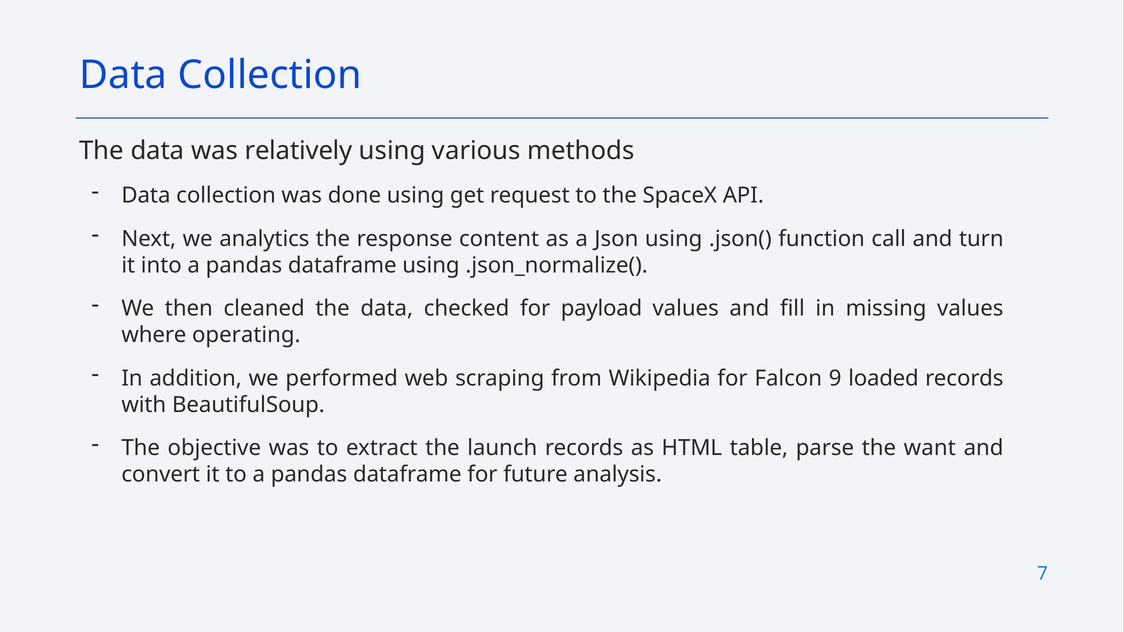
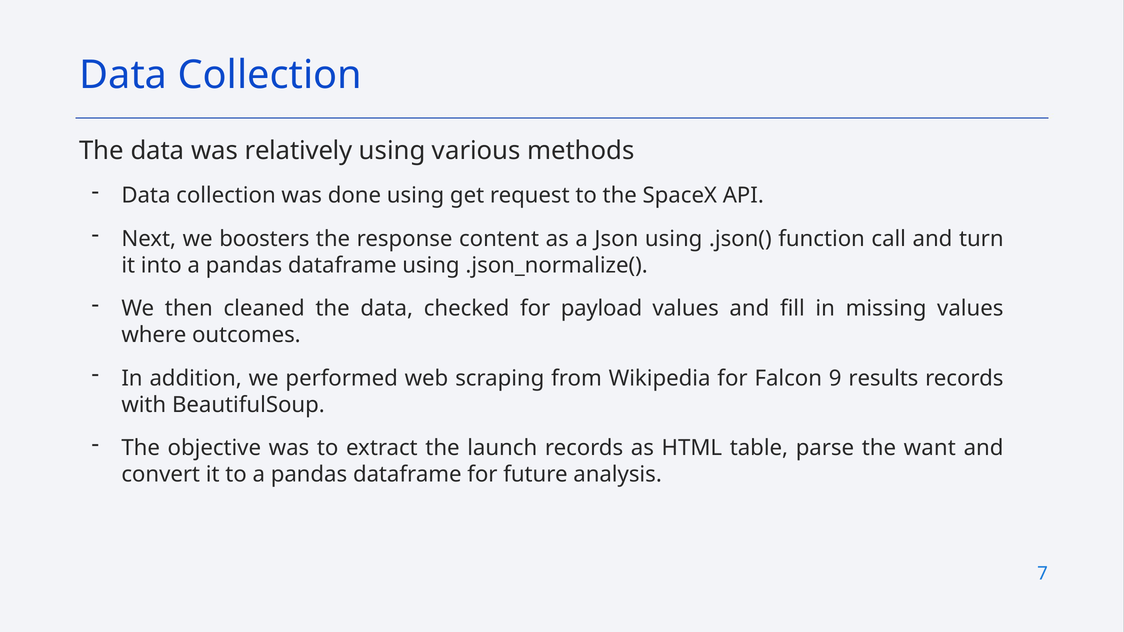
analytics: analytics -> boosters (264, 239)
operating: operating -> outcomes (246, 335)
loaded: loaded -> results (883, 378)
